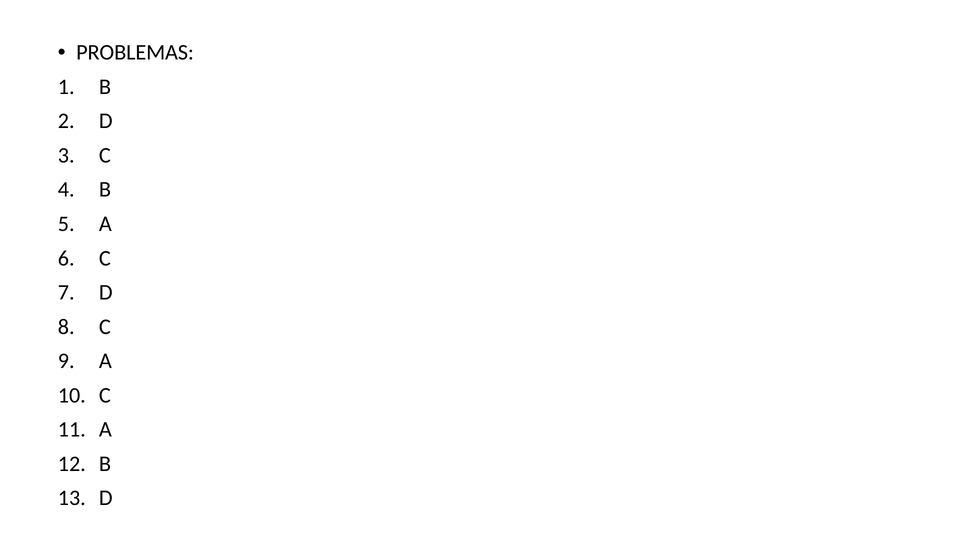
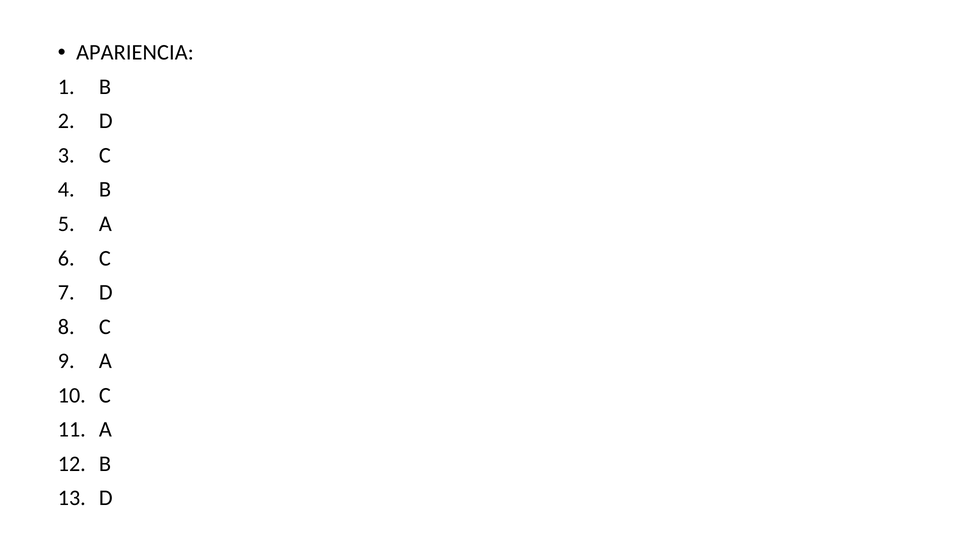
PROBLEMAS: PROBLEMAS -> APARIENCIA (135, 53)
